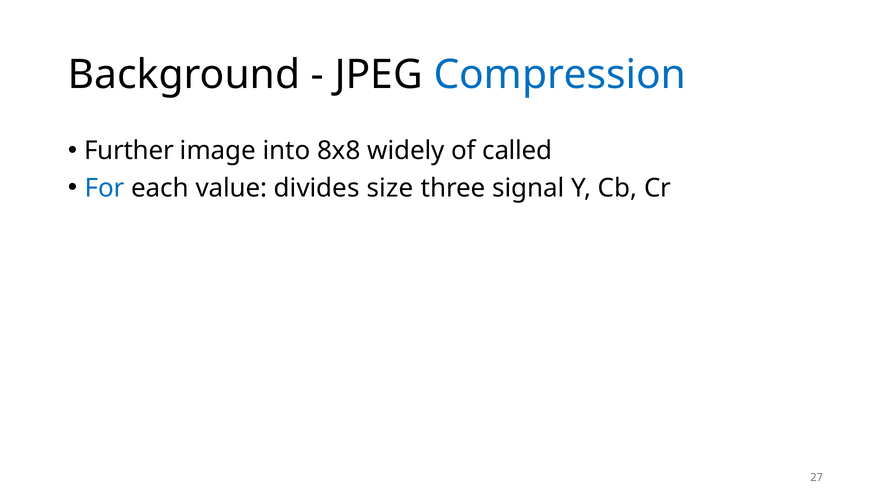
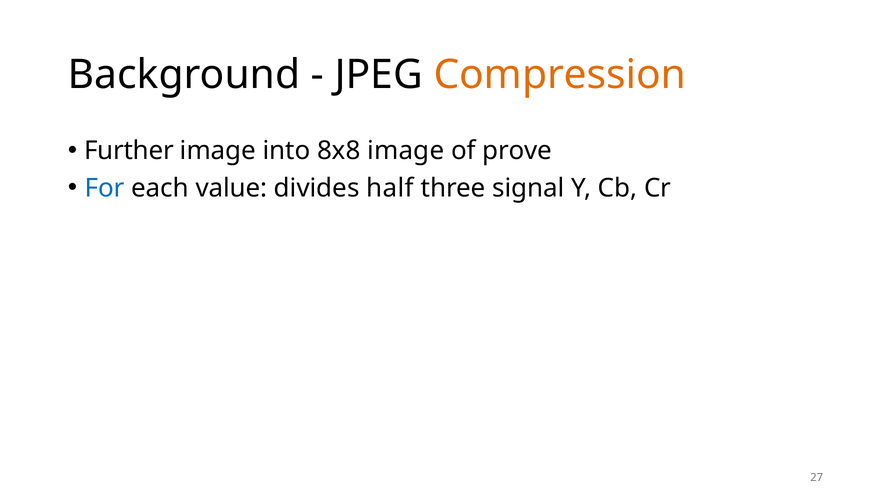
Compression colour: blue -> orange (560, 75)
8x8 widely: widely -> image (406, 151)
called: called -> prove (517, 151)
size: size -> half (390, 188)
